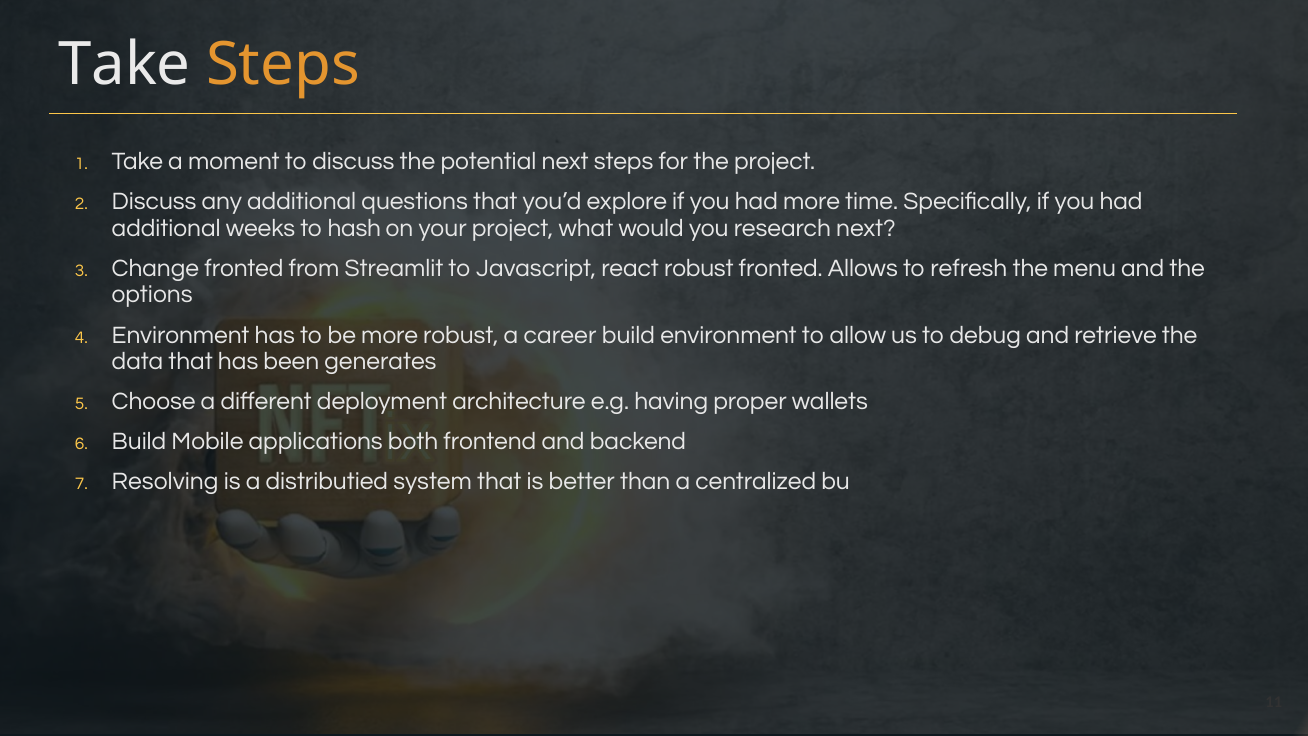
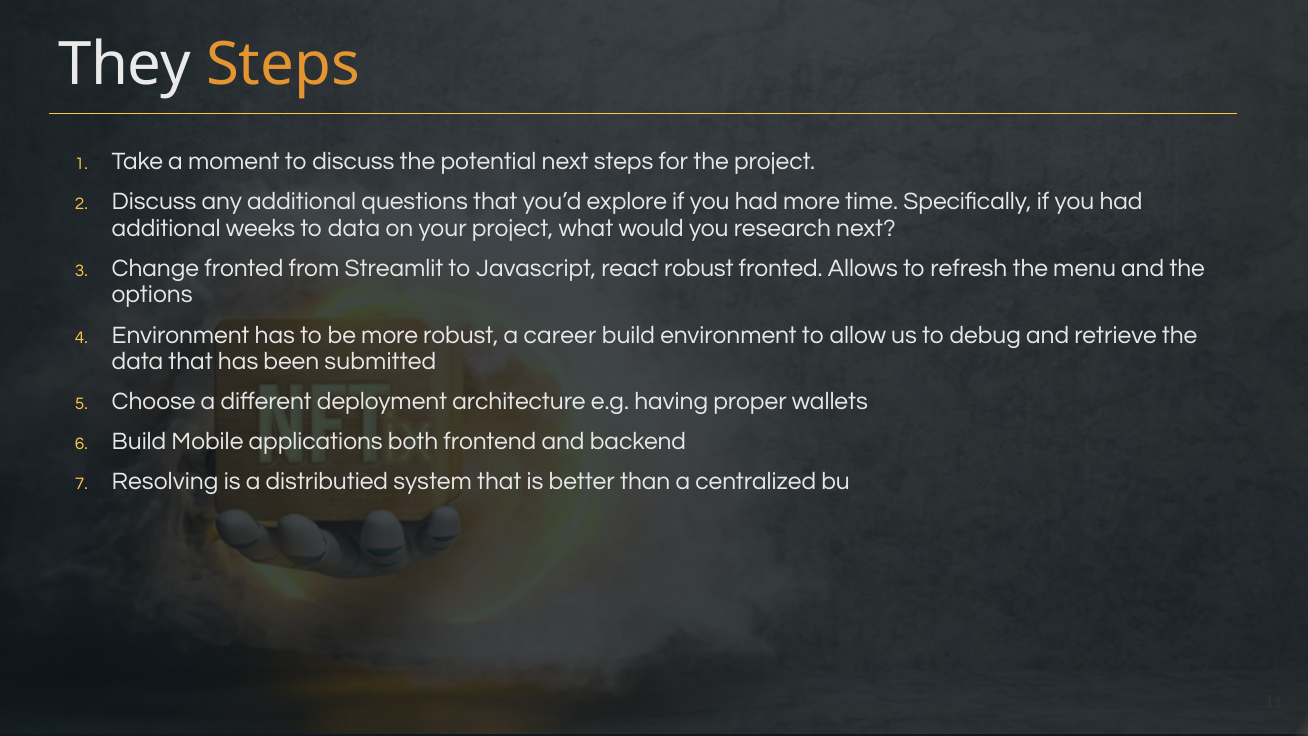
Take: Take -> They (125, 65)
to hash: hash -> data (354, 228)
generates: generates -> submitted (380, 361)
